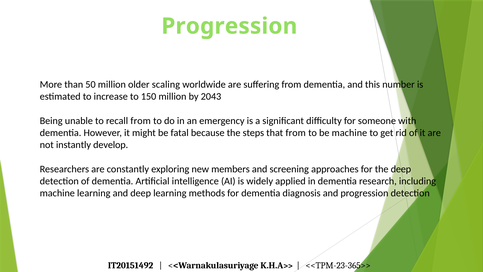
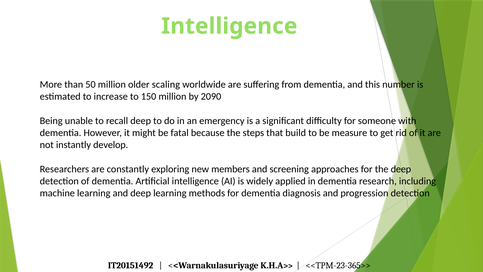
Progression: Progression -> Intelligence (229, 26)
2043: 2043 -> 2090 (211, 96)
recall from: from -> deep (141, 121)
that from: from -> build (296, 133)
be machine: machine -> measure (349, 133)
